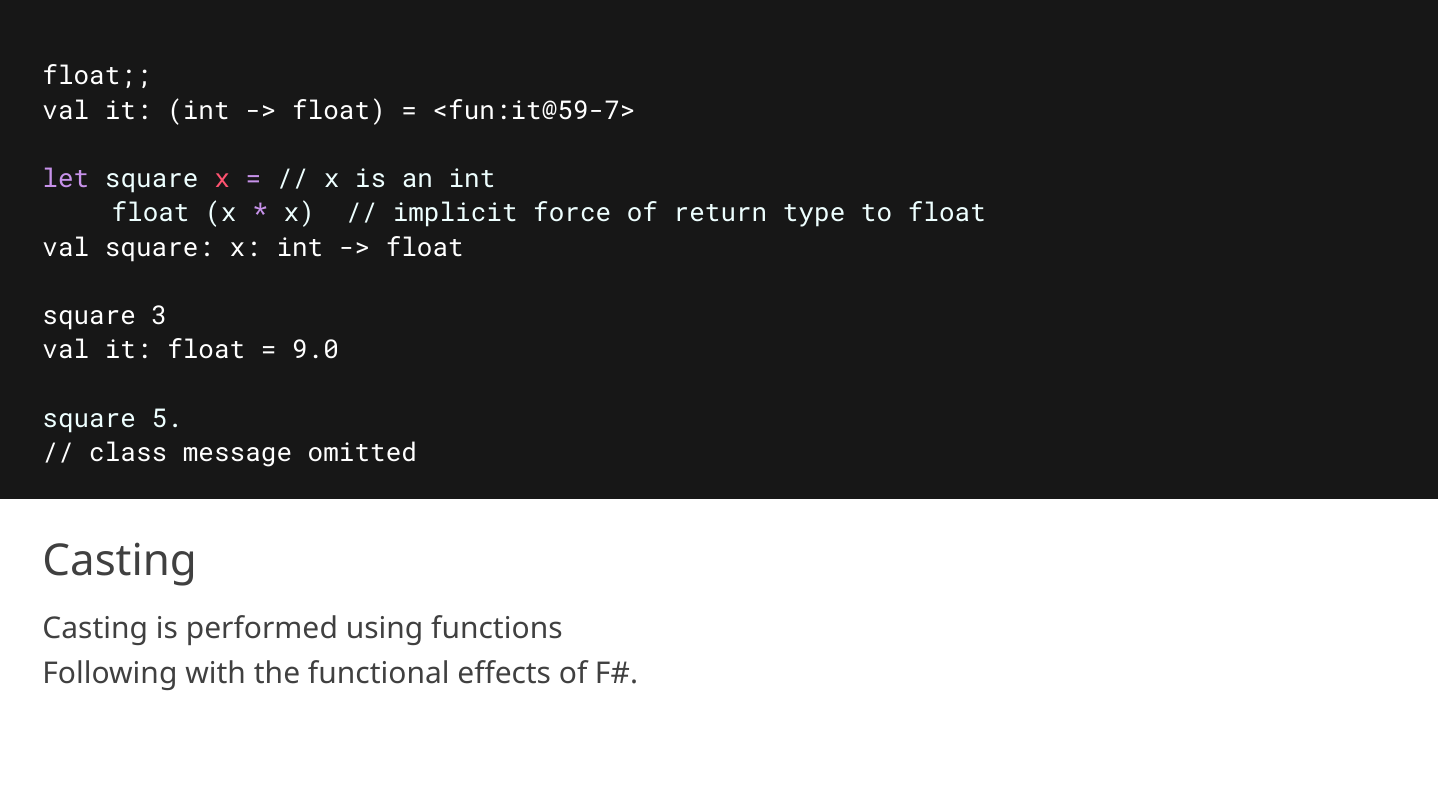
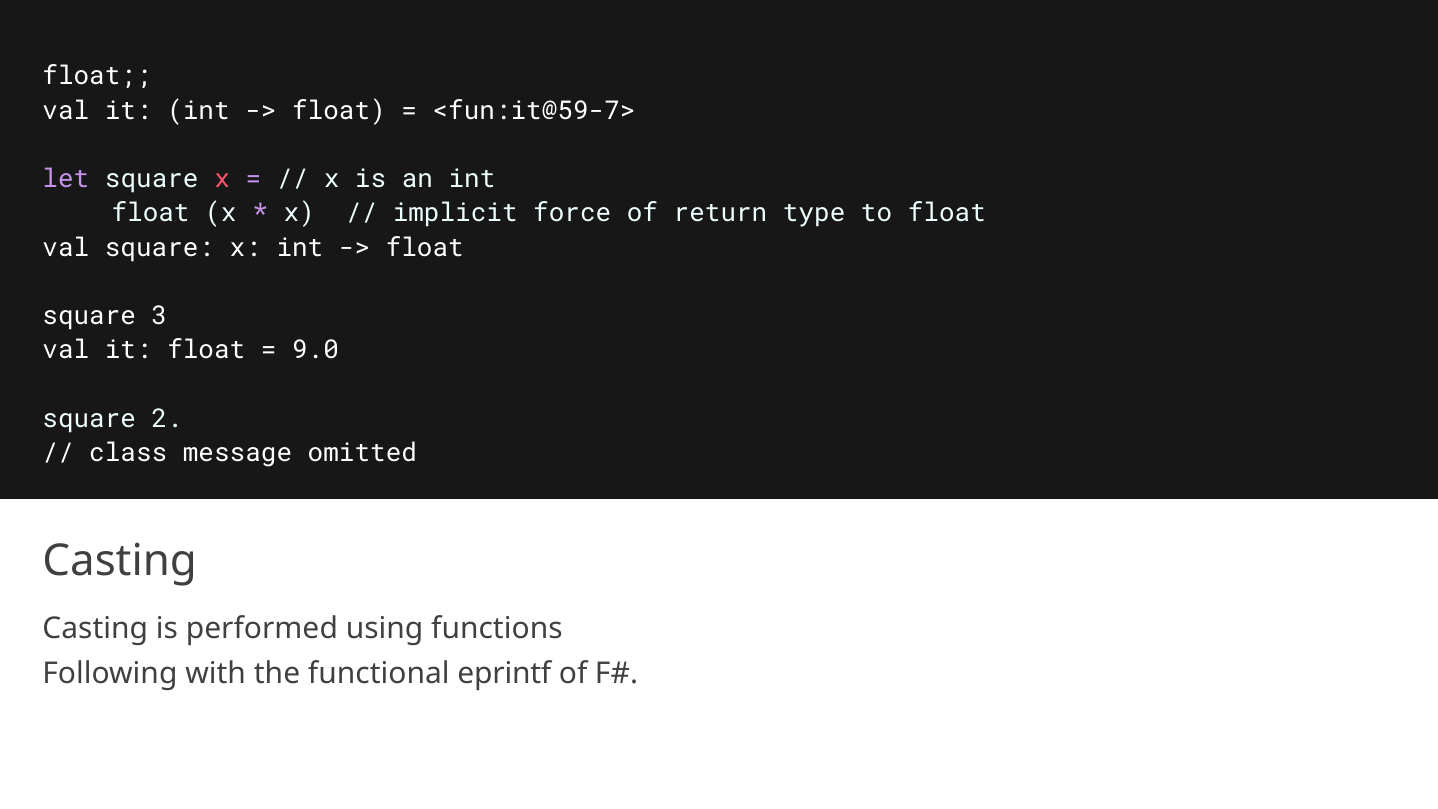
5: 5 -> 2 (167, 419)
effects: effects -> eprintf (504, 674)
